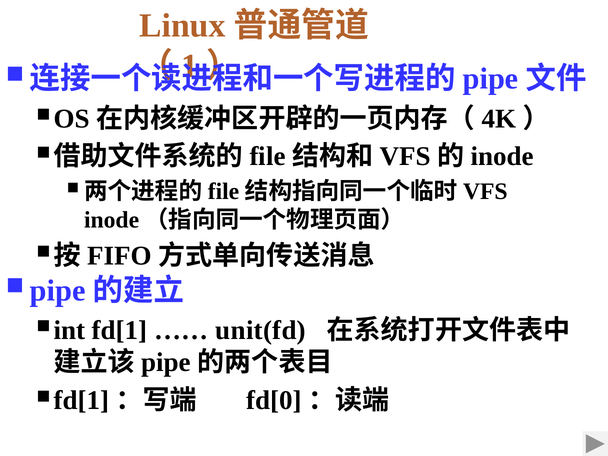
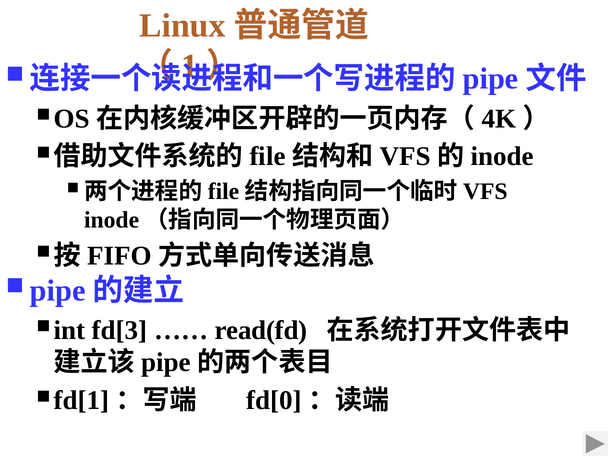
int fd[1: fd[1 -> fd[3 (120, 330)
unit(fd: unit(fd -> read(fd (261, 330)
